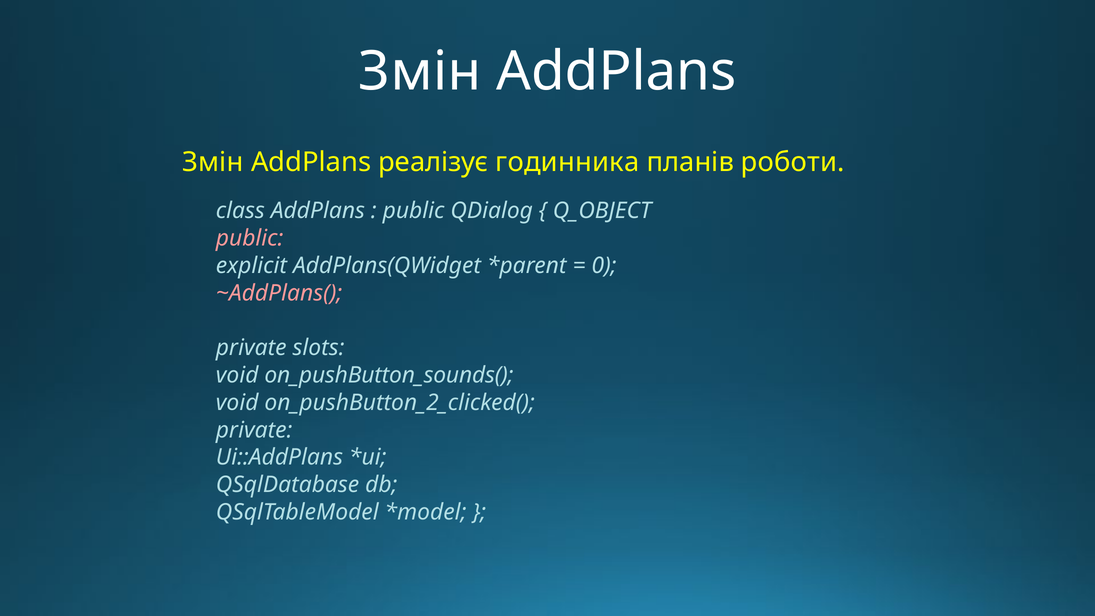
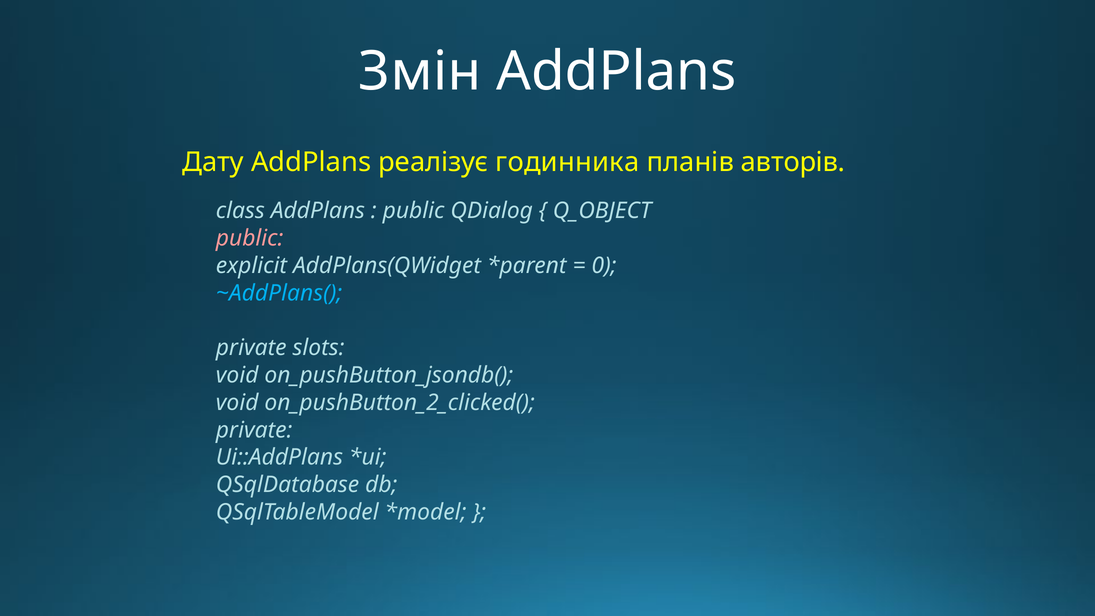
Змін: Змін -> Дату (213, 162)
роботи: роботи -> авторів (793, 162)
~AddPlans( colour: pink -> light blue (279, 293)
on_pushButton_sounds(: on_pushButton_sounds( -> on_pushButton_jsondb( (389, 375)
